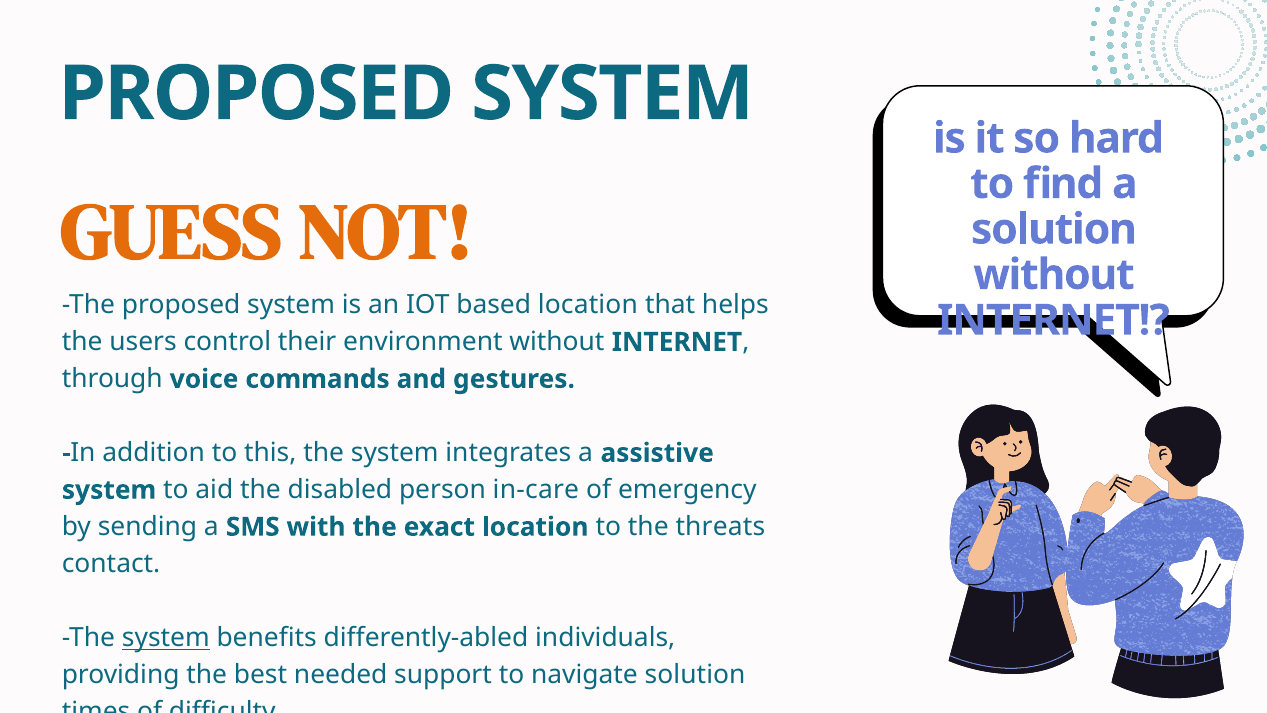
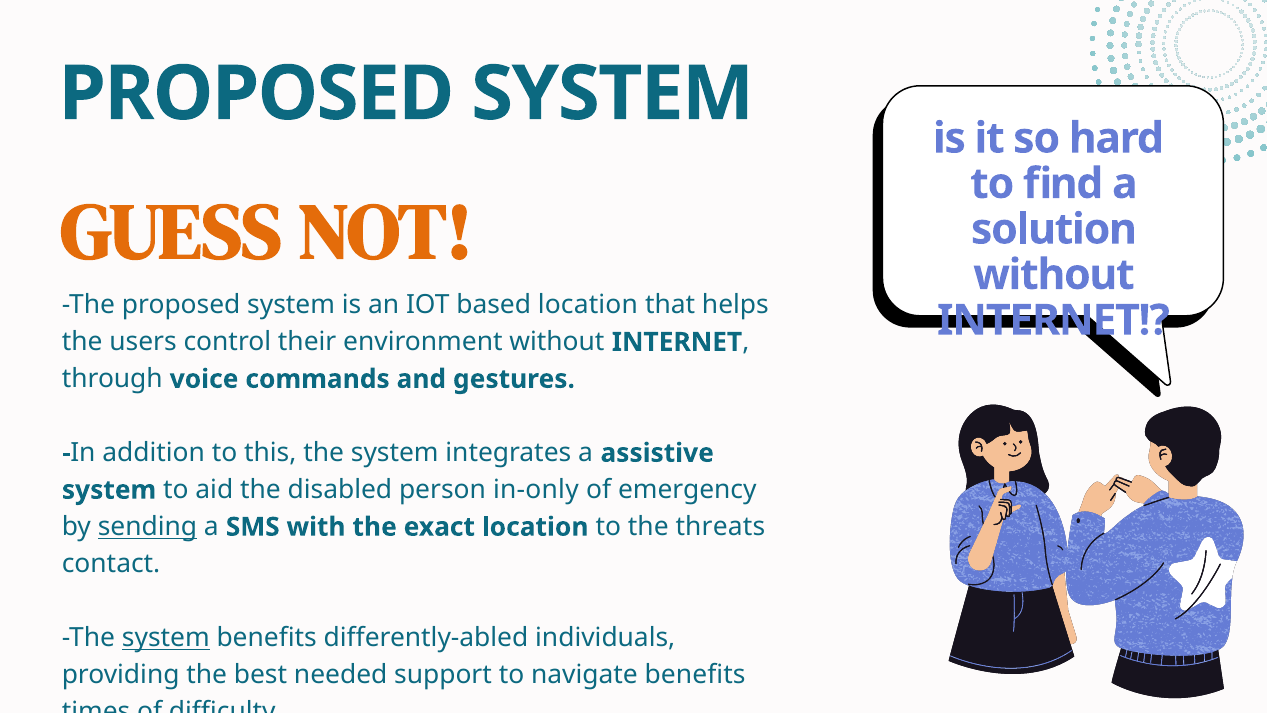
in-care: in-care -> in-only (536, 490)
sending underline: none -> present (147, 527)
navigate solution: solution -> benefits (695, 675)
